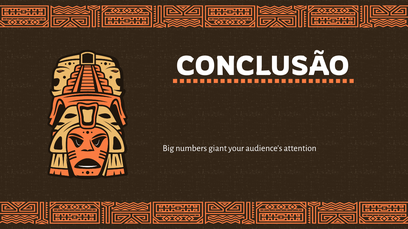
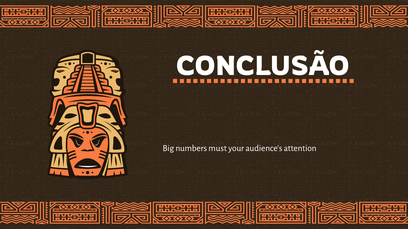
giant: giant -> must (218, 148)
